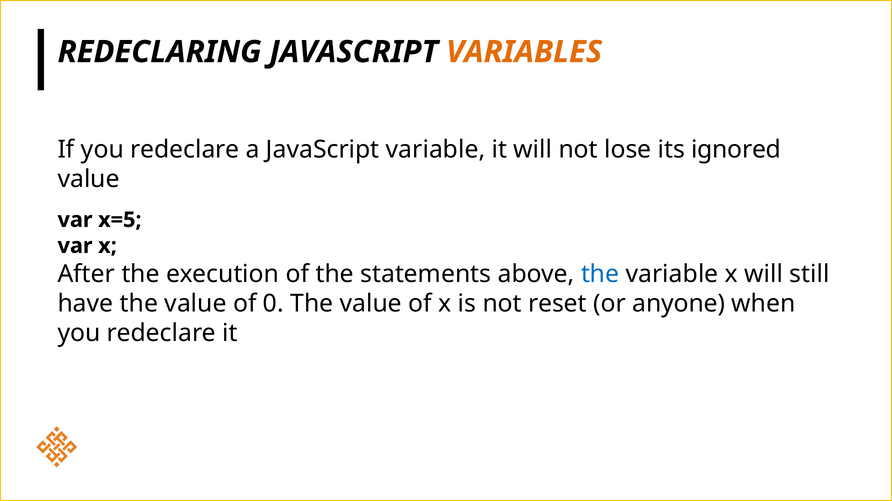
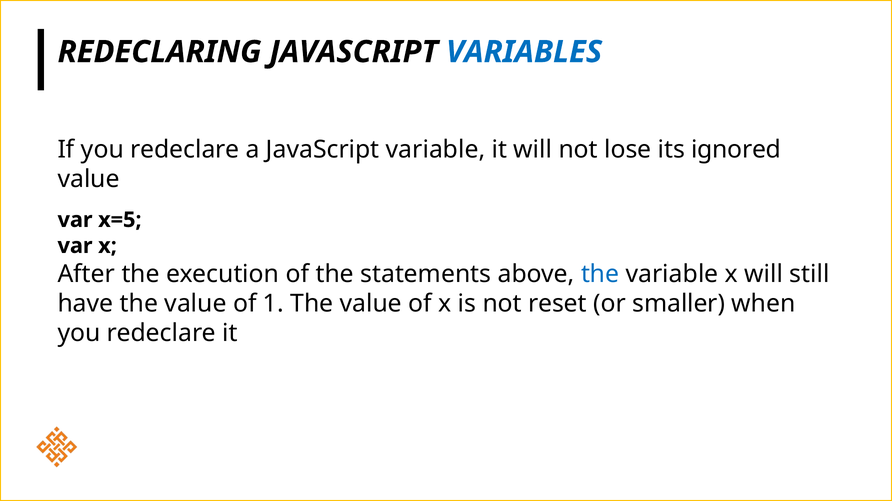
VARIABLES colour: orange -> blue (524, 52)
0: 0 -> 1 (273, 304)
anyone: anyone -> smaller (679, 304)
